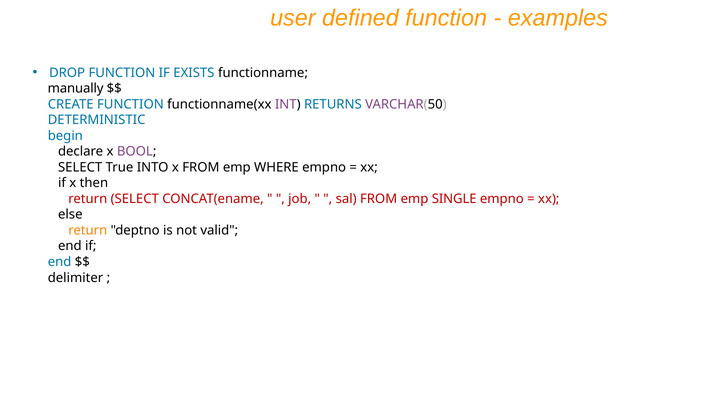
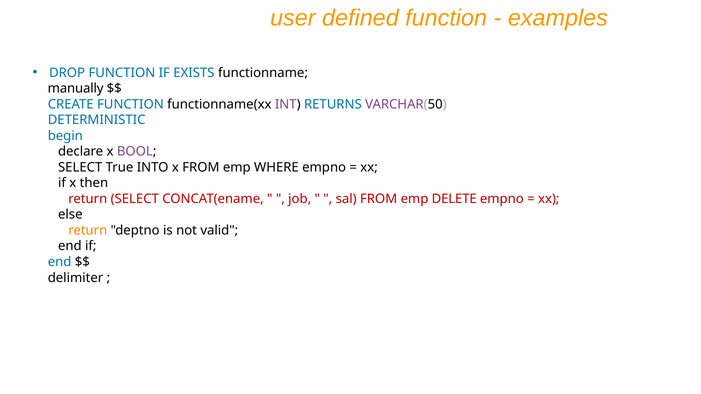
SINGLE: SINGLE -> DELETE (454, 199)
